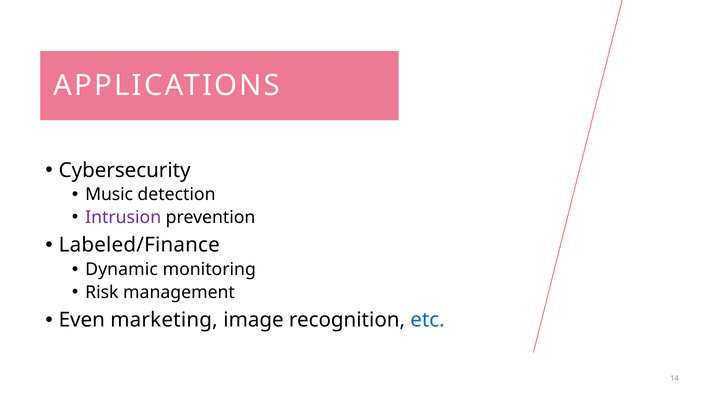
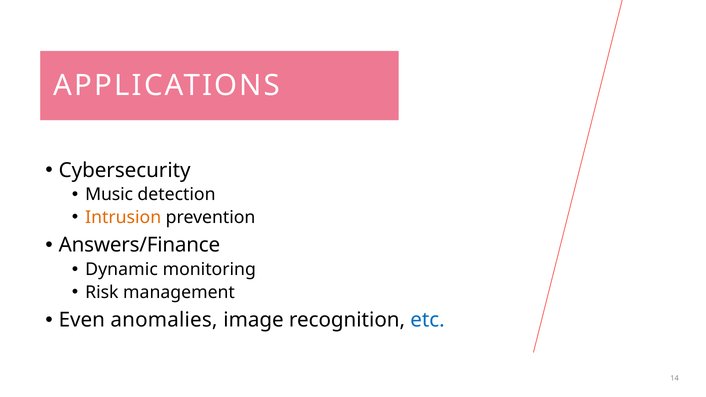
Intrusion colour: purple -> orange (123, 217)
Labeled/Finance: Labeled/Finance -> Answers/Finance (139, 245)
marketing: marketing -> anomalies (164, 320)
